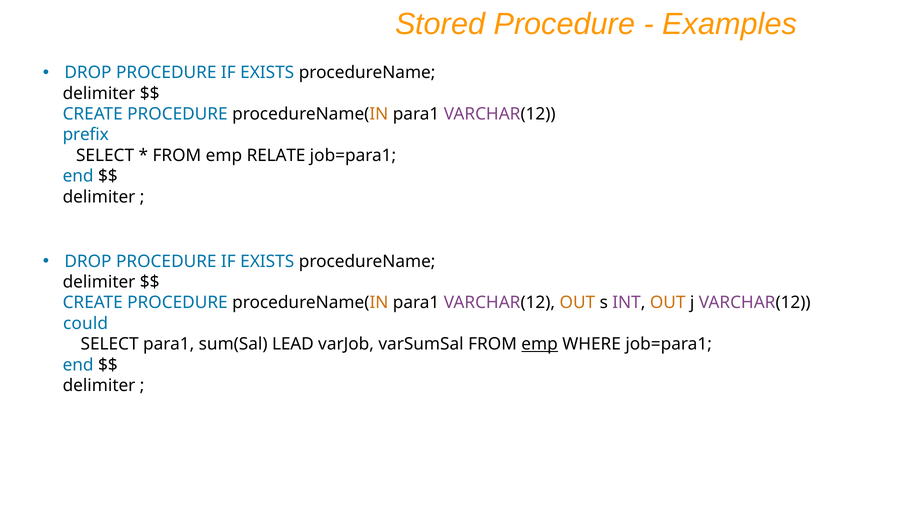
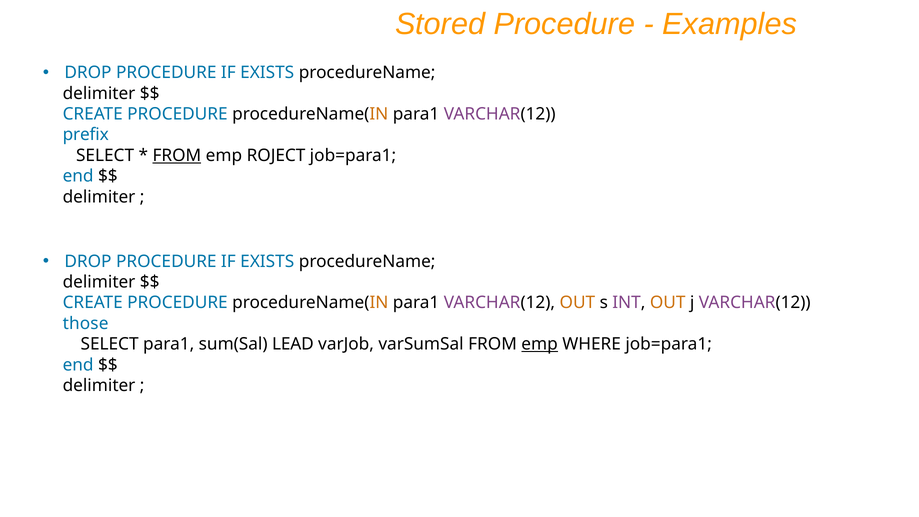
FROM underline: none -> present (177, 155)
RELATE: RELATE -> ROJECT (276, 155)
could: could -> those (86, 323)
